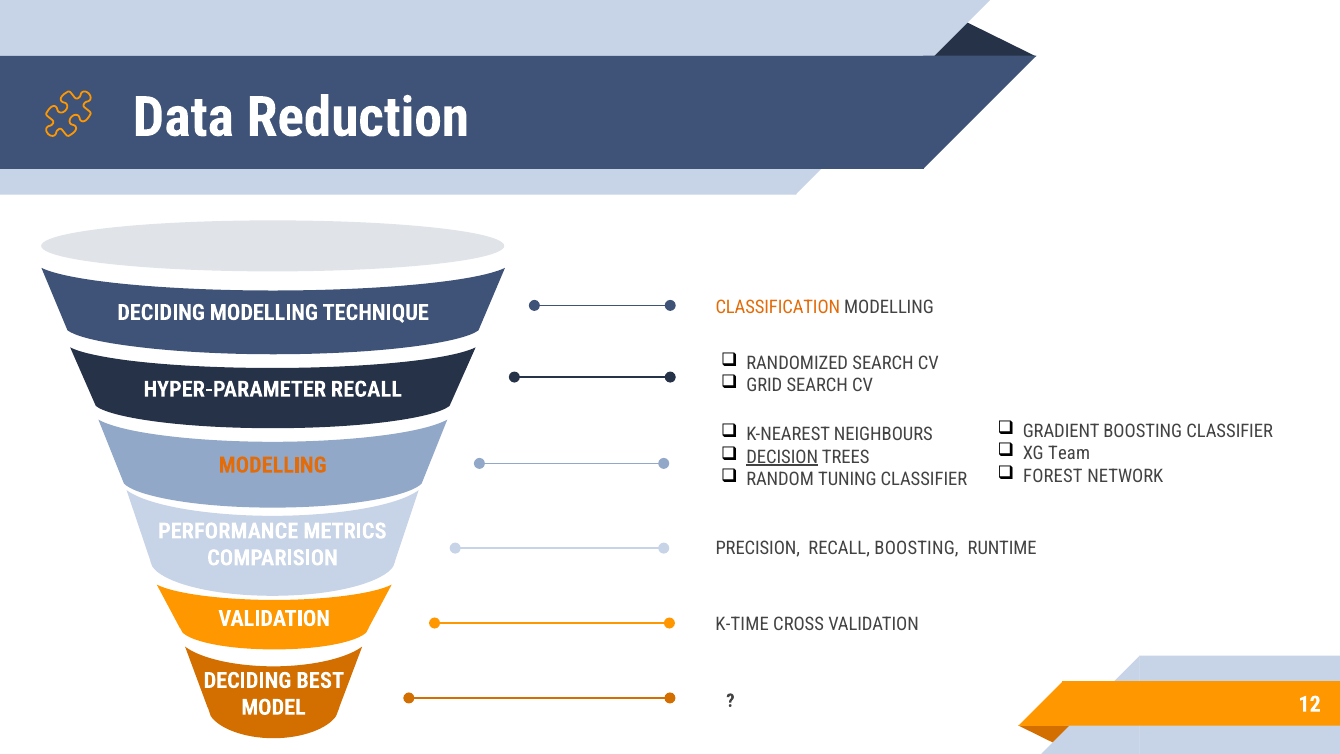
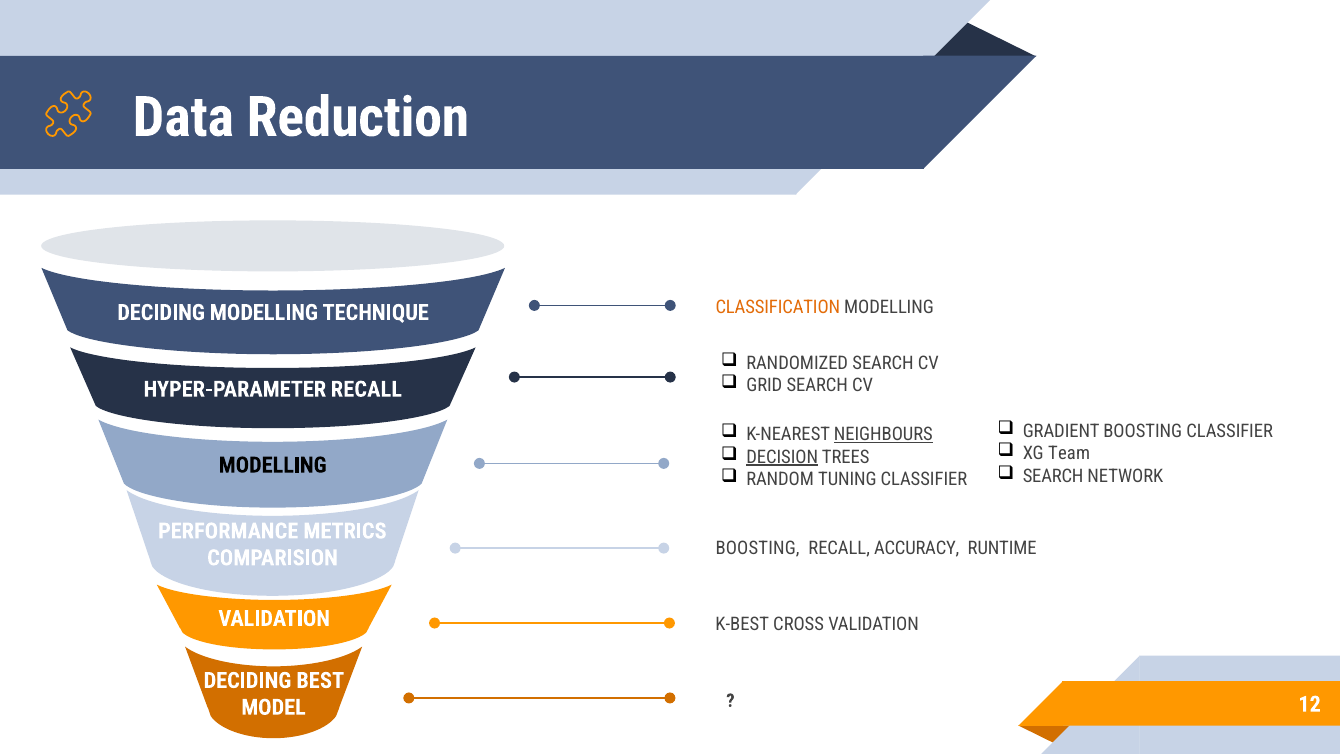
NEIGHBOURS underline: none -> present (883, 435)
MODELLING colour: orange -> black (273, 465)
FOREST: FOREST -> SEARCH (1053, 476)
PRECISION: PRECISION -> BOOSTING (758, 548)
RECALL BOOSTING: BOOSTING -> ACCURACY (917, 548)
K-TIME: K-TIME -> K-BEST (742, 624)
